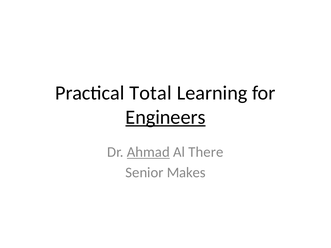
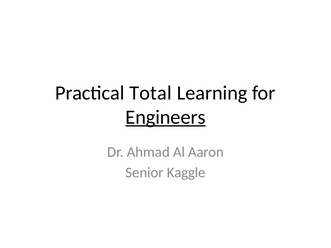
Ahmad underline: present -> none (148, 152)
There: There -> Aaron (206, 152)
Makes: Makes -> Kaggle (186, 173)
